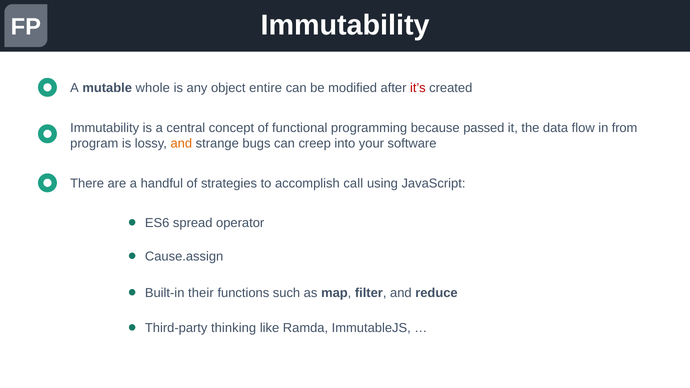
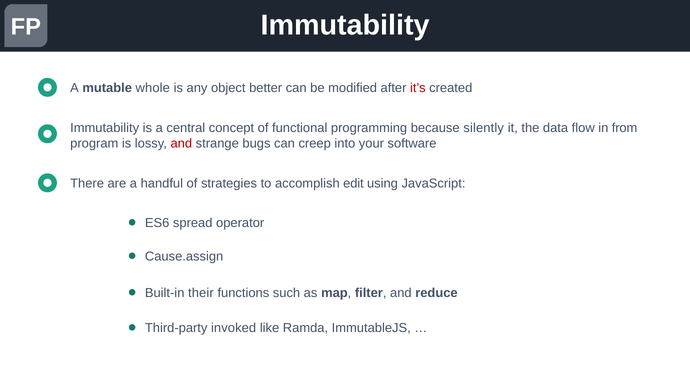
entire: entire -> better (266, 88)
passed: passed -> silently (484, 128)
and colour: orange -> red (181, 144)
call: call -> edit (353, 184)
thinking: thinking -> invoked (234, 328)
